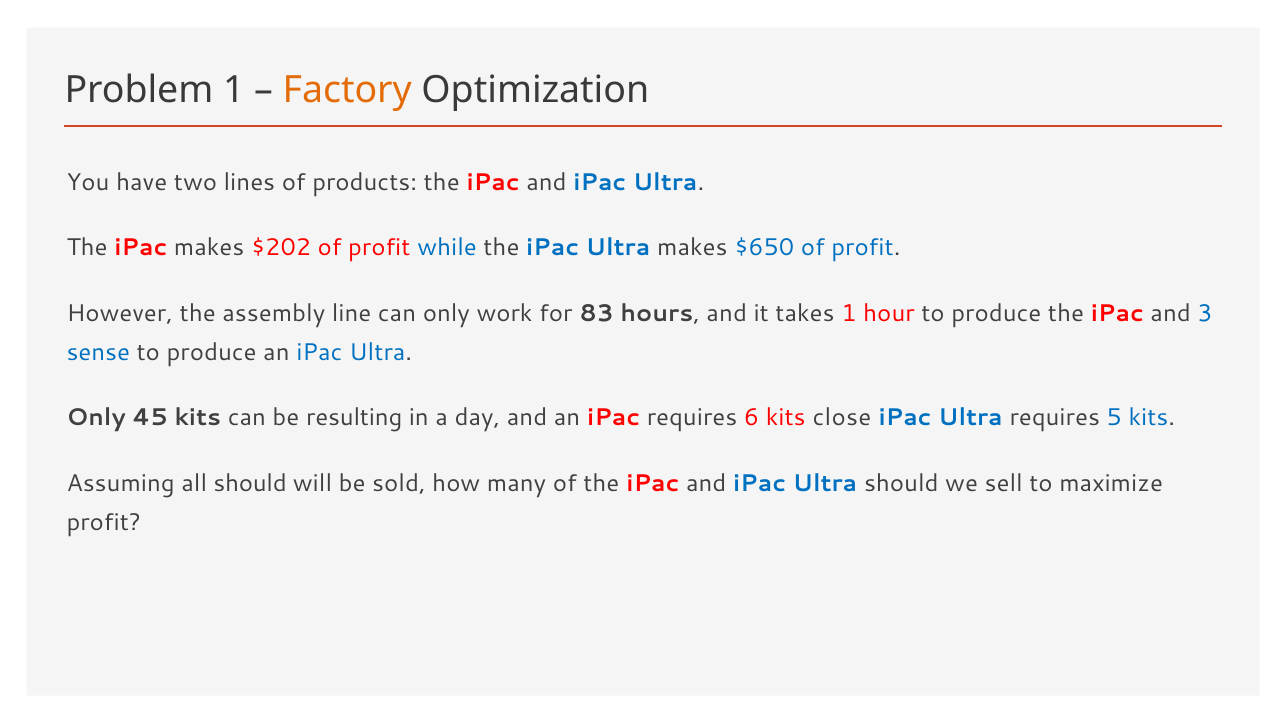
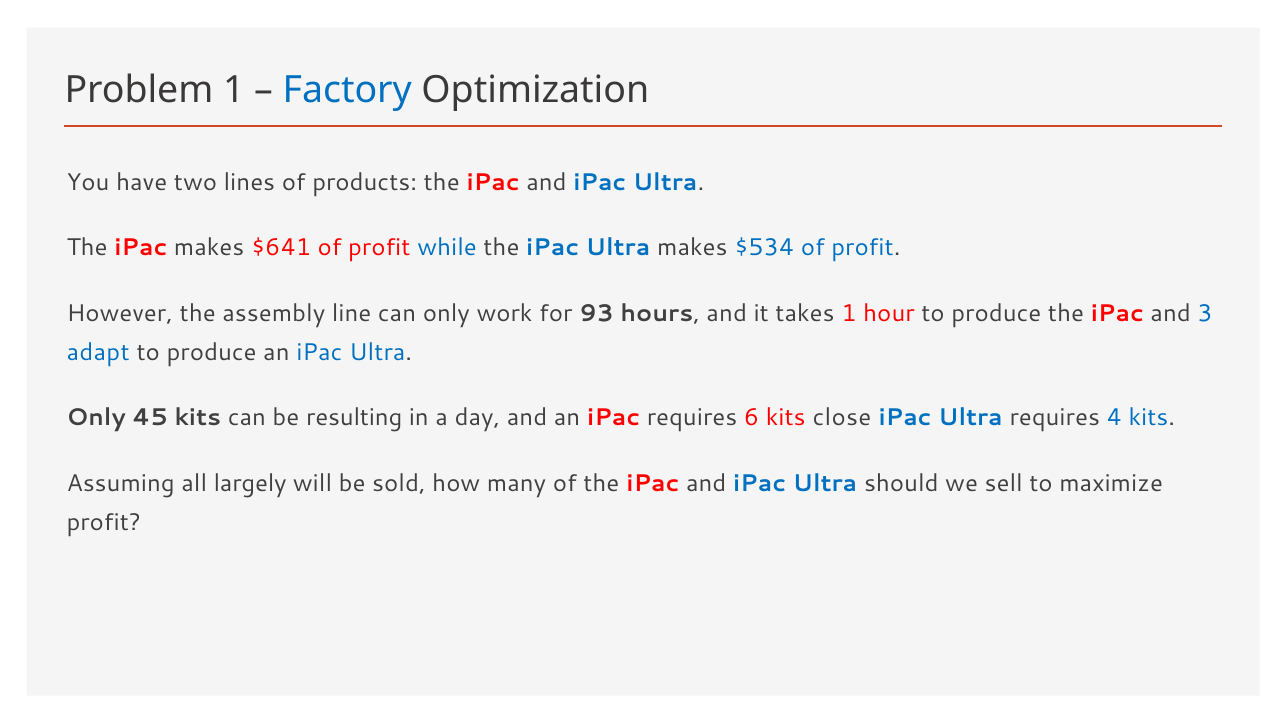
Factory colour: orange -> blue (347, 90)
$202: $202 -> $641 (281, 248)
$650: $650 -> $534 (764, 248)
83: 83 -> 93 (597, 314)
sense: sense -> adapt (98, 353)
5: 5 -> 4 (1114, 418)
all should: should -> largely (250, 484)
